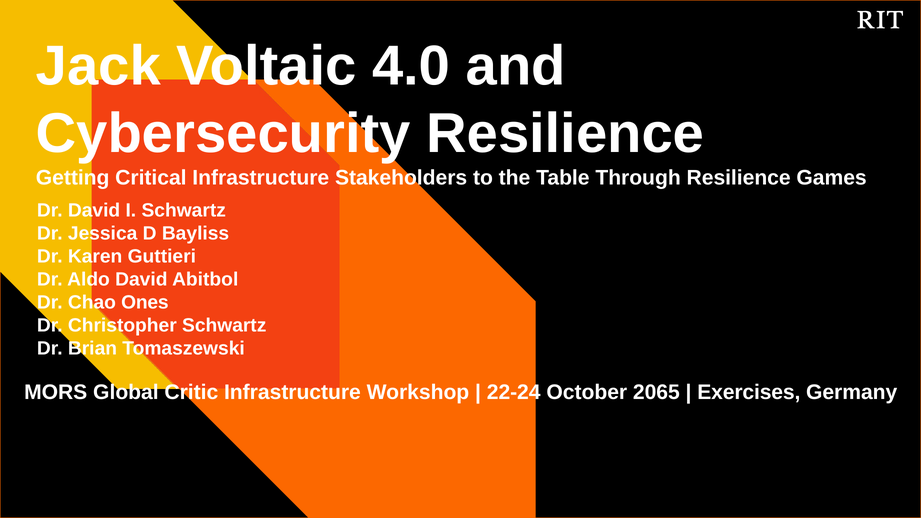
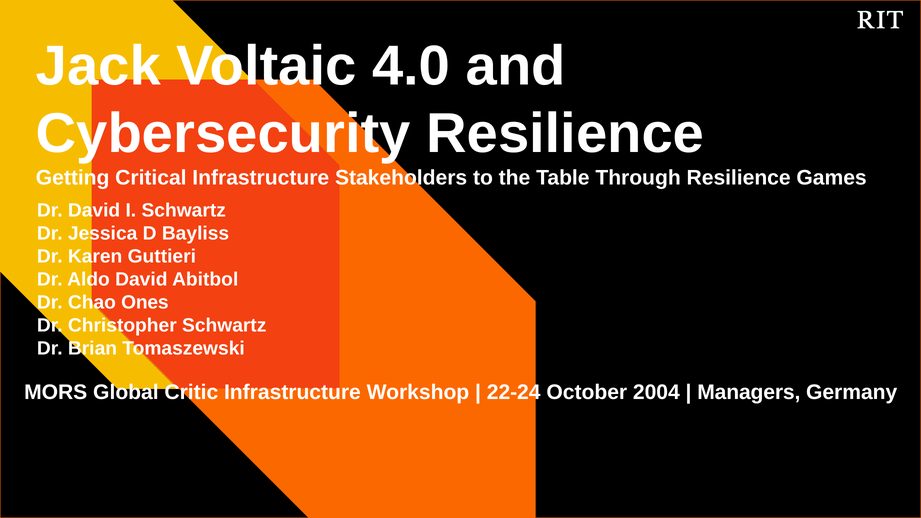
2065: 2065 -> 2004 (656, 392)
Exercises: Exercises -> Managers (749, 392)
